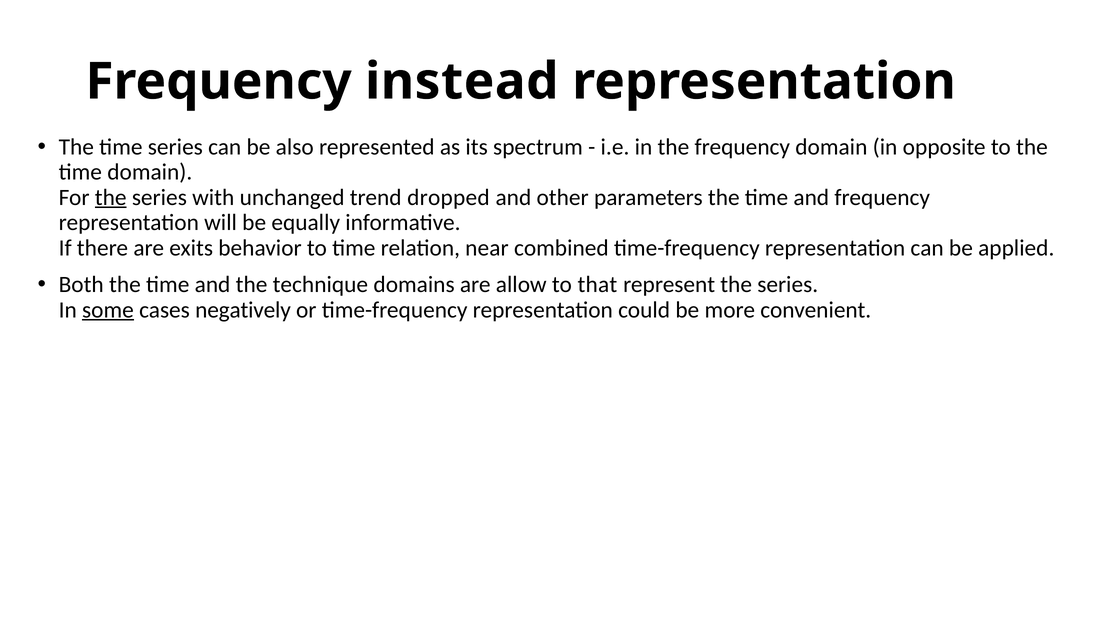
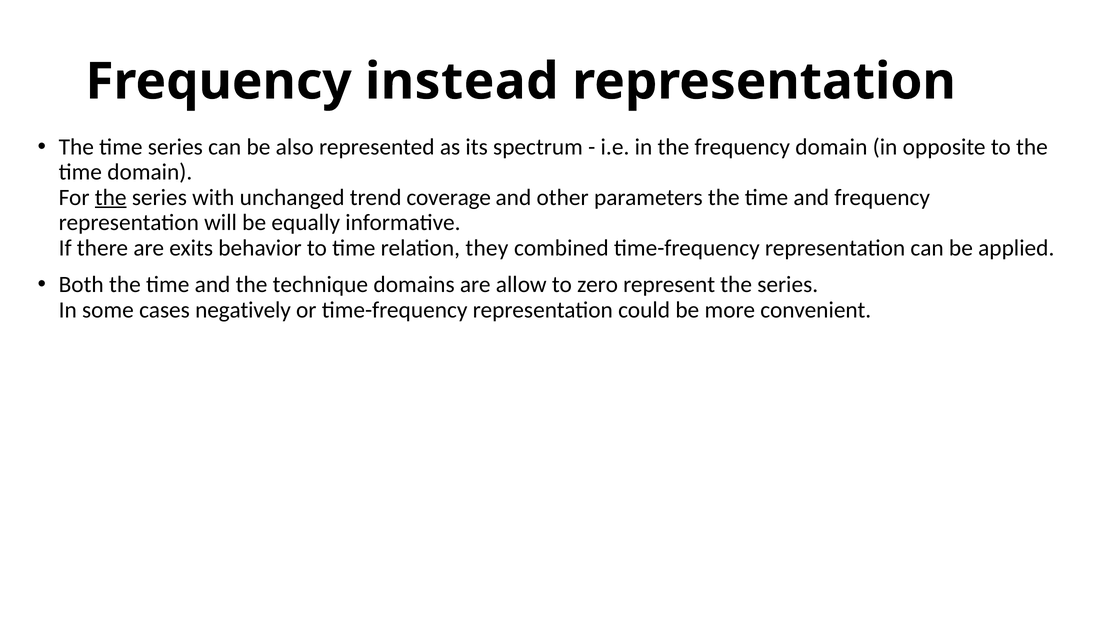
dropped: dropped -> coverage (449, 197)
near: near -> they (487, 248)
that: that -> zero (598, 285)
some underline: present -> none (108, 310)
